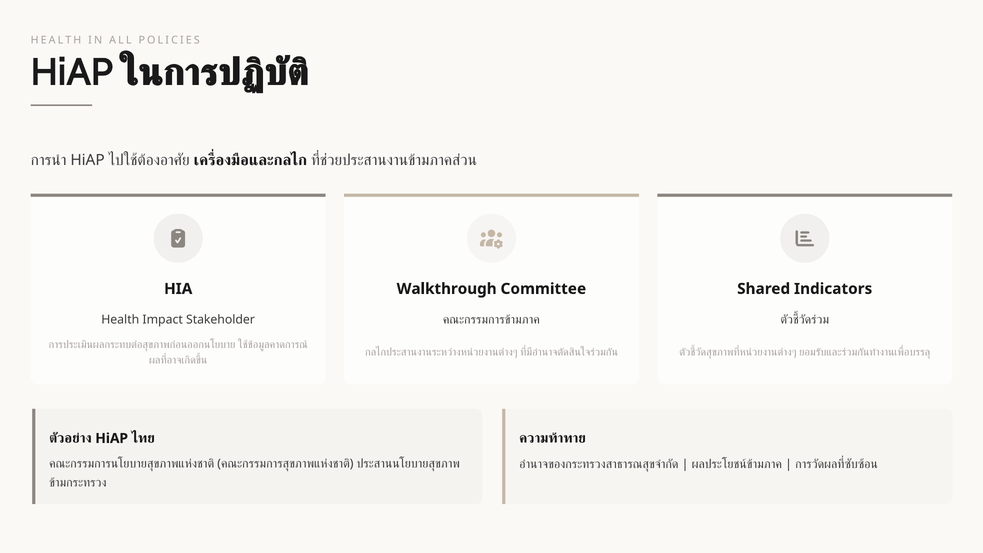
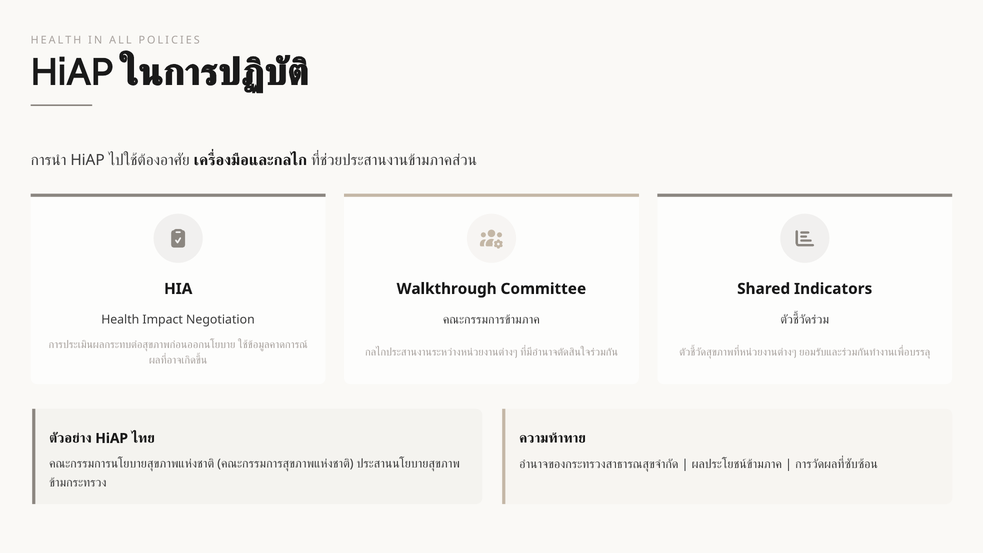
Stakeholder: Stakeholder -> Negotiation (220, 320)
